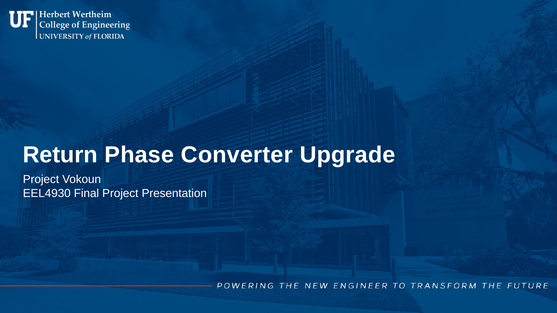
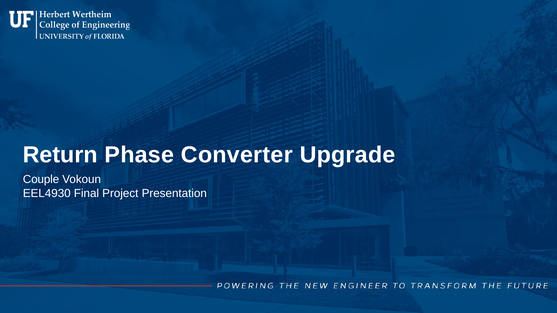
Project: Project -> Couple (41, 180)
